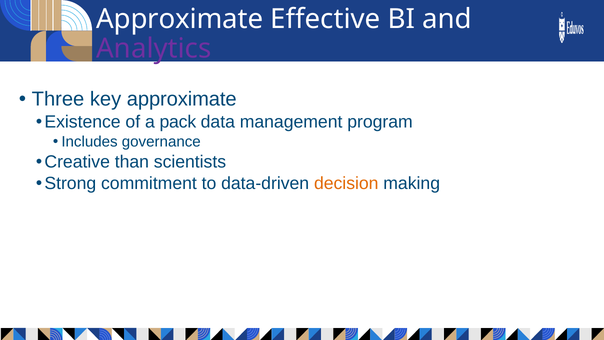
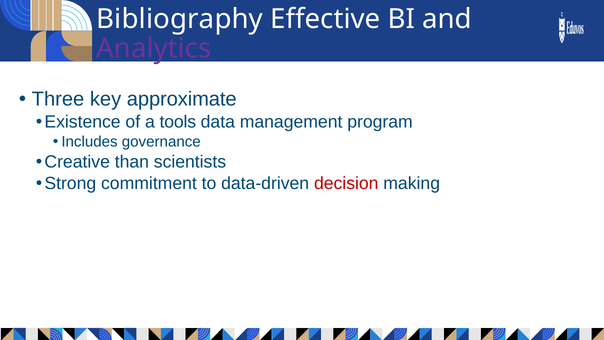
Approximate: Approximate -> Bibliography (180, 19)
pack: pack -> tools (178, 122)
decision colour: orange -> red (346, 183)
